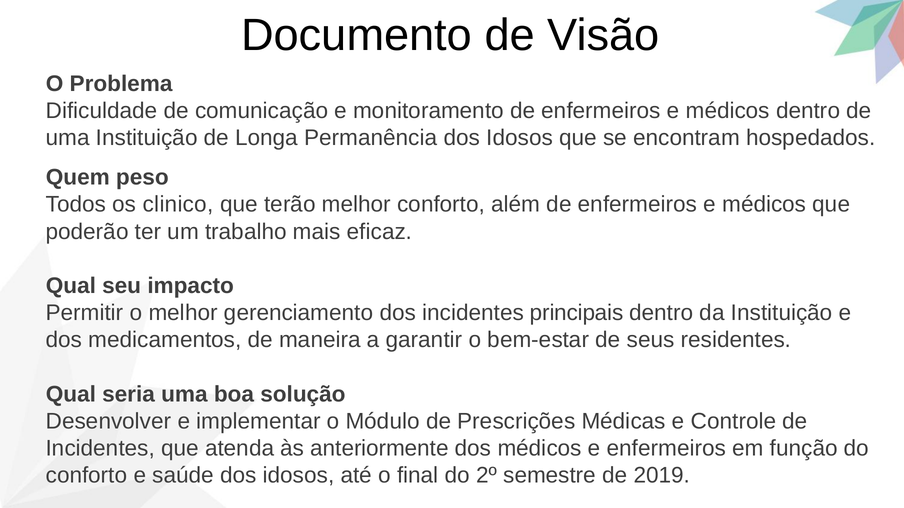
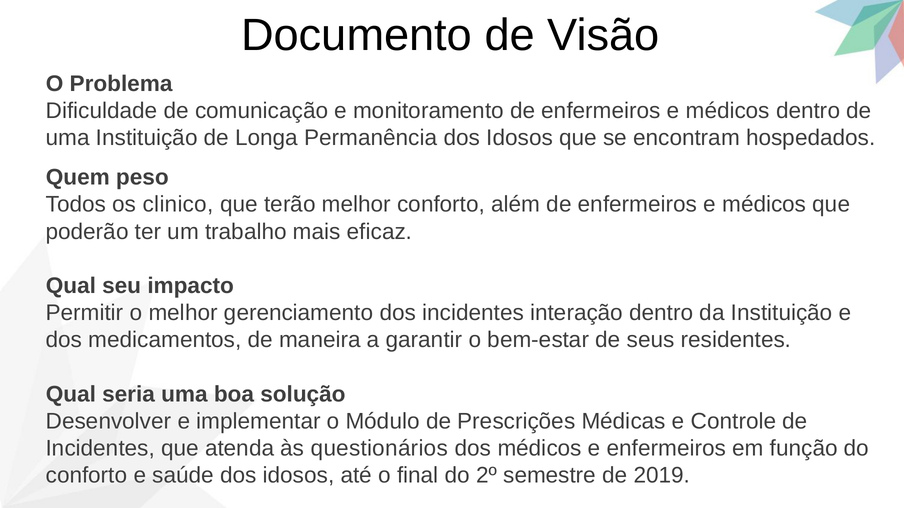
principais: principais -> interação (577, 313)
anteriormente: anteriormente -> questionários (379, 449)
